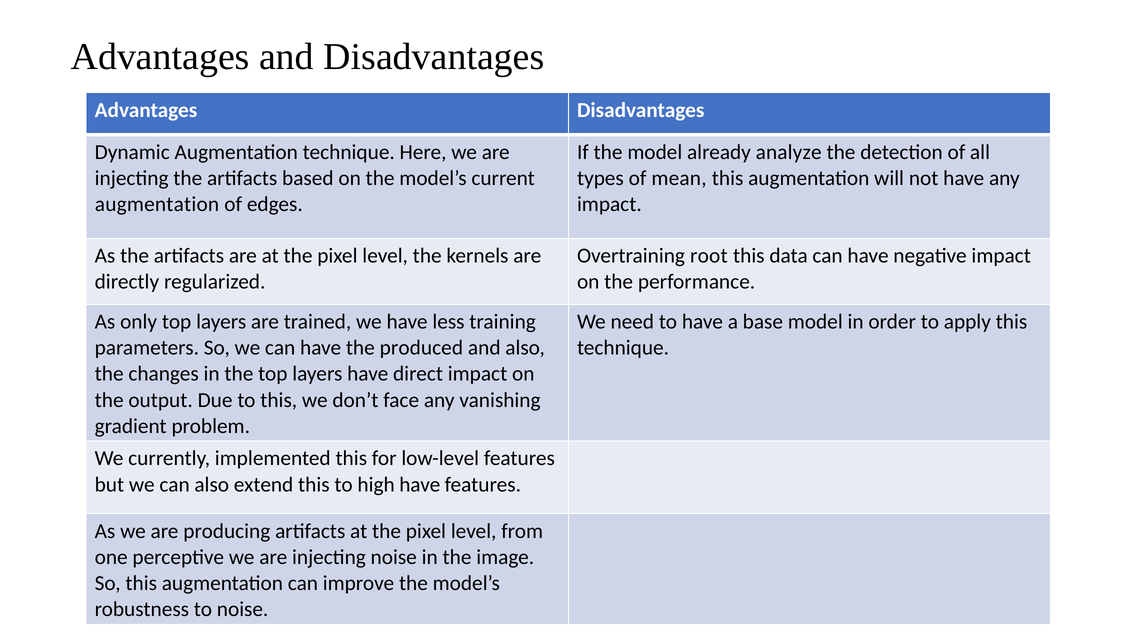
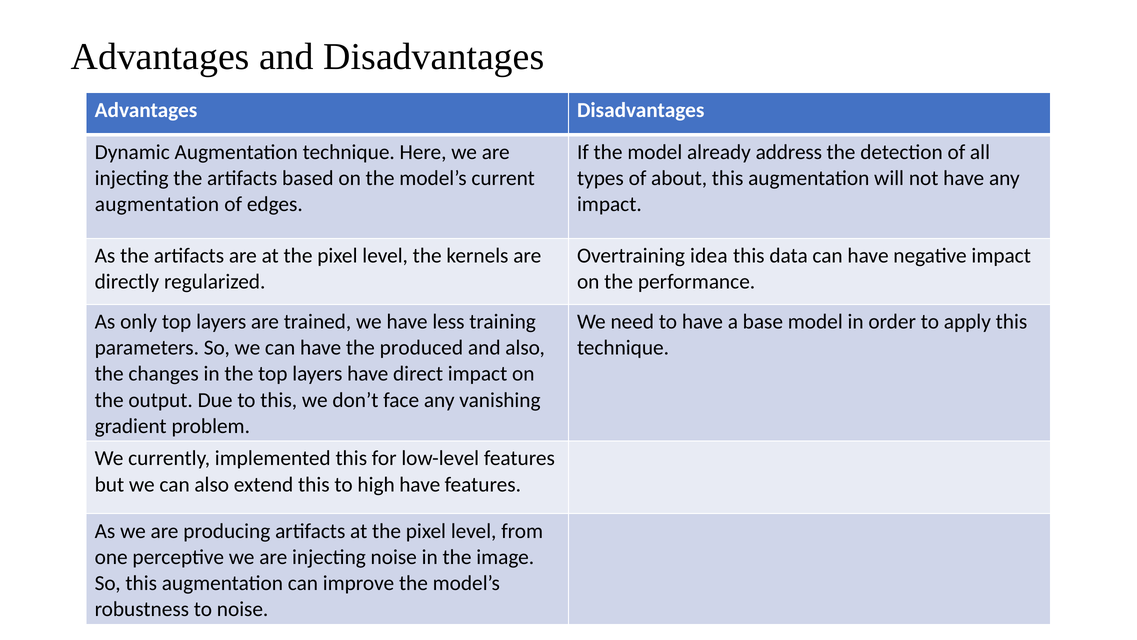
analyze: analyze -> address (789, 152)
mean: mean -> about (679, 178)
root: root -> idea (709, 256)
